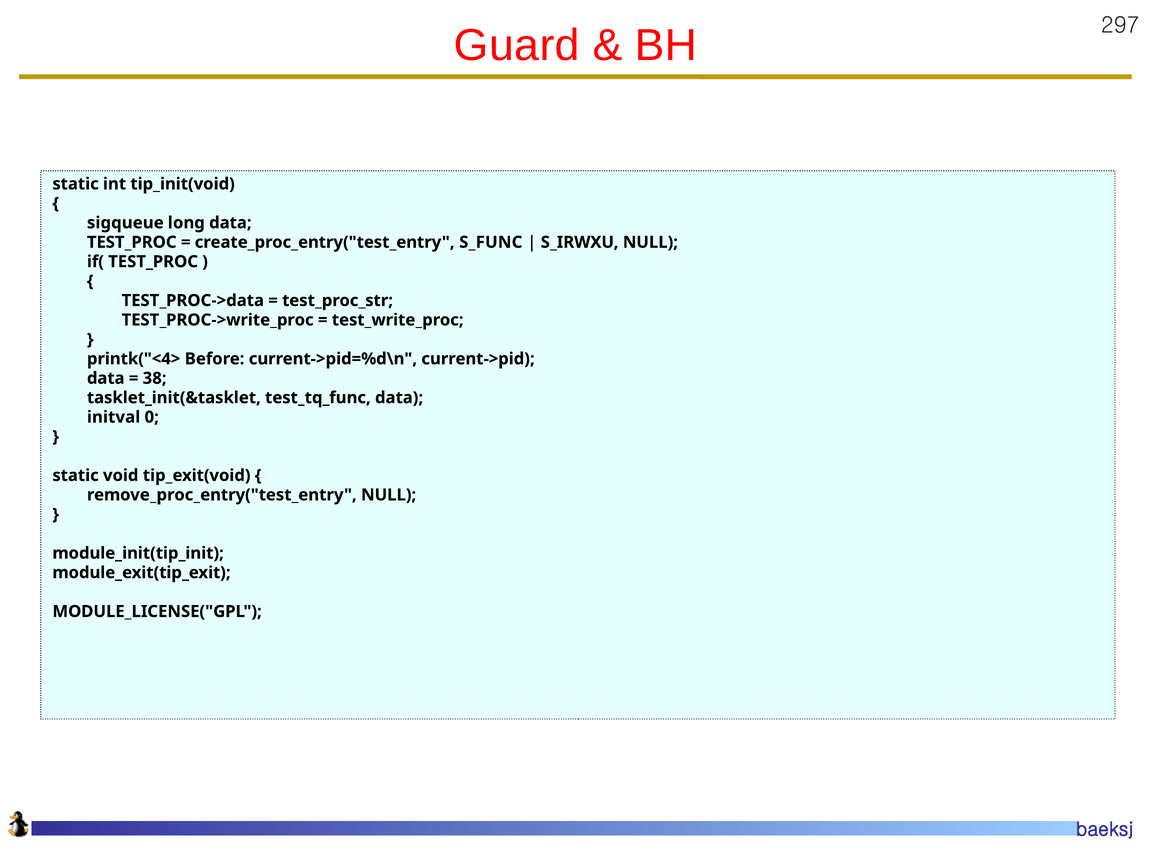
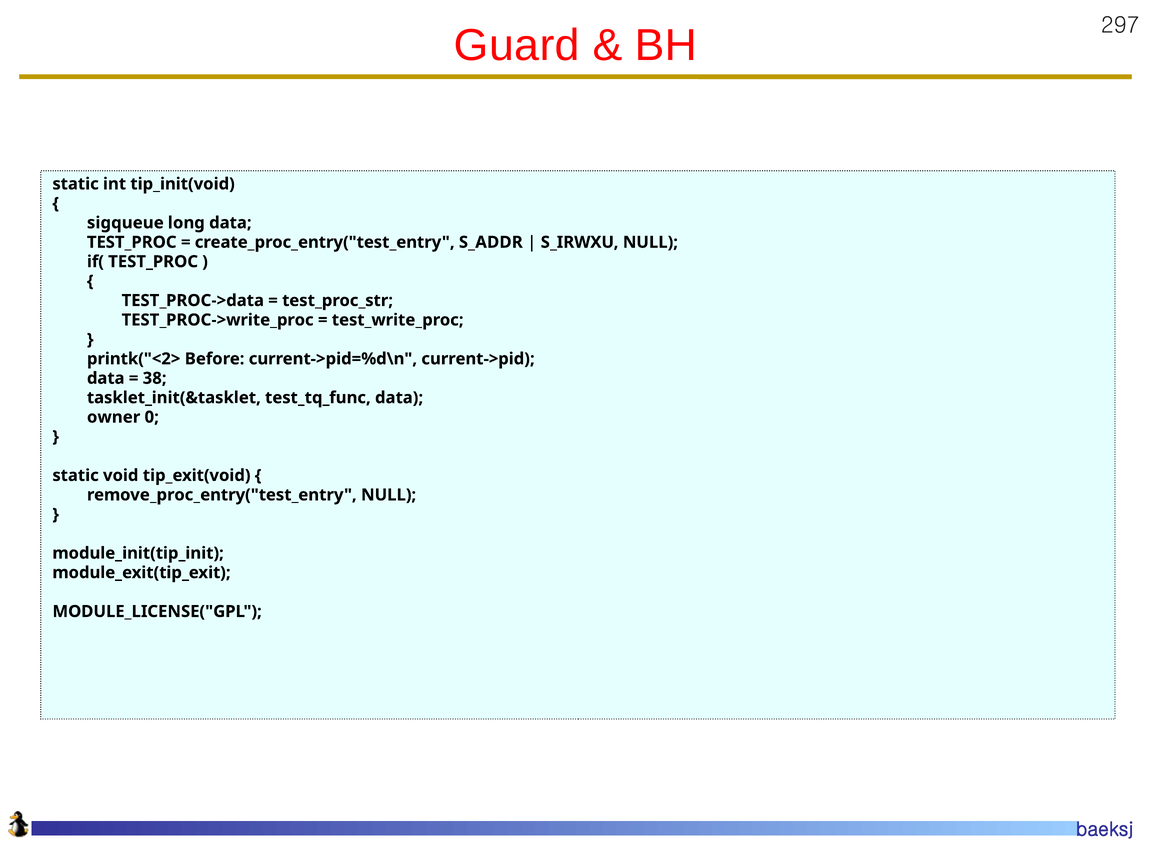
S_FUNC: S_FUNC -> S_ADDR (491, 242)
printk("<4>: printk("<4> -> printk("<2> (134, 359)
initval: initval -> owner (114, 417)
